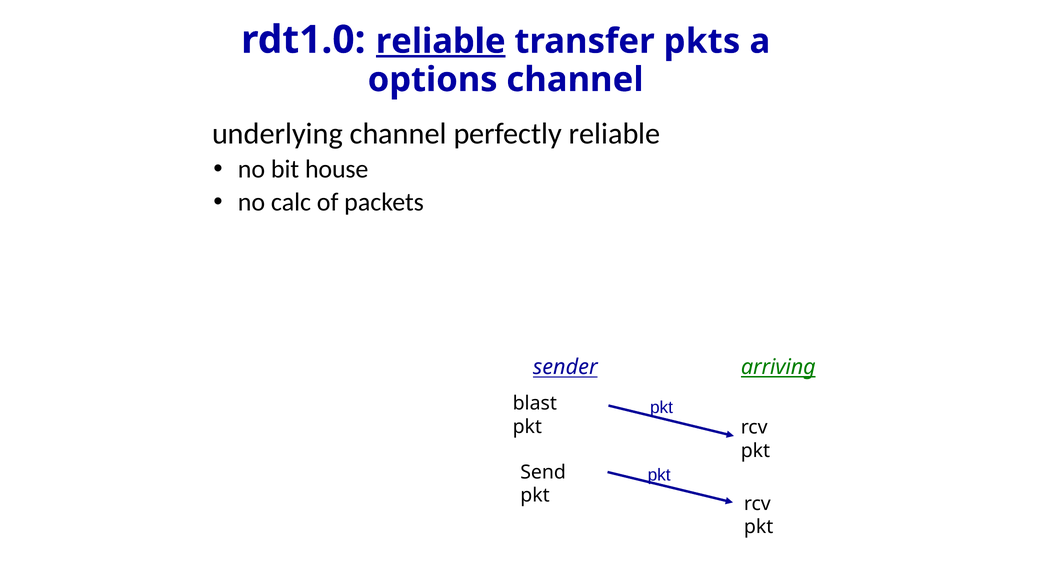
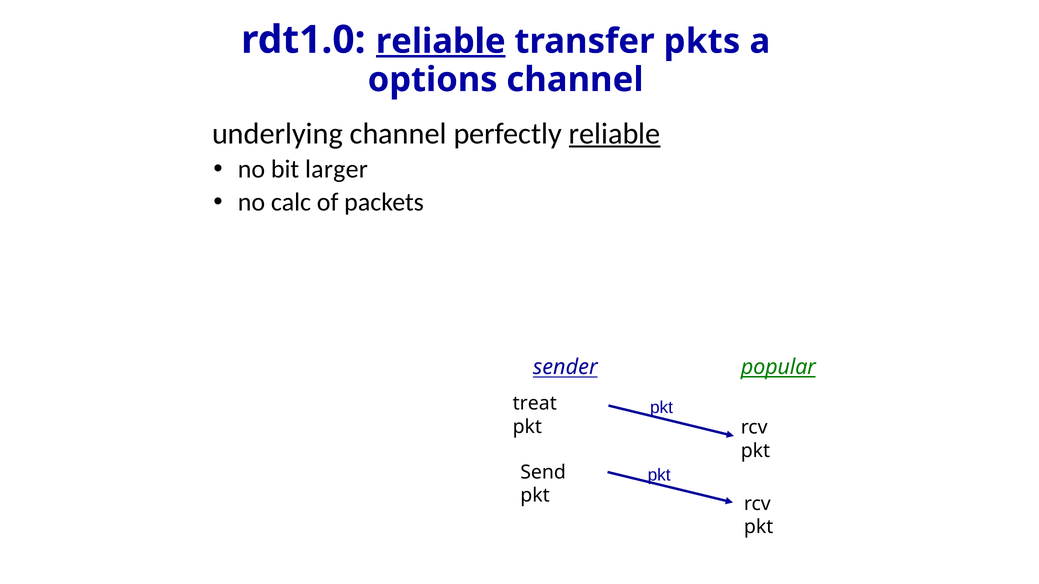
reliable underline: none -> present (615, 134)
house: house -> larger (336, 169)
arriving: arriving -> popular (778, 367)
blast: blast -> treat (535, 404)
